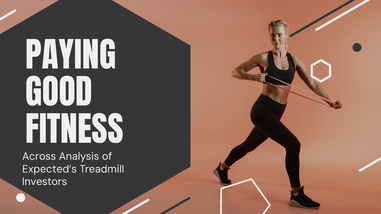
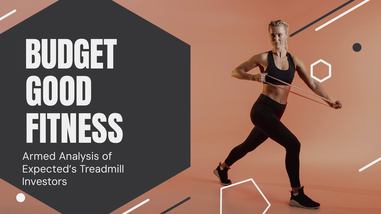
PAYING: PAYING -> BUDGET (71, 57)
Across: Across -> Armed (39, 157)
